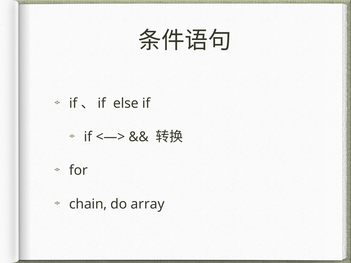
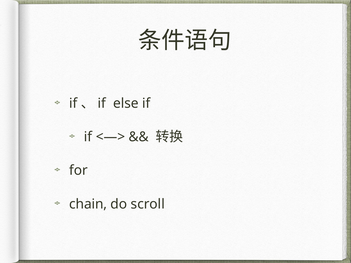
array: array -> scroll (148, 204)
